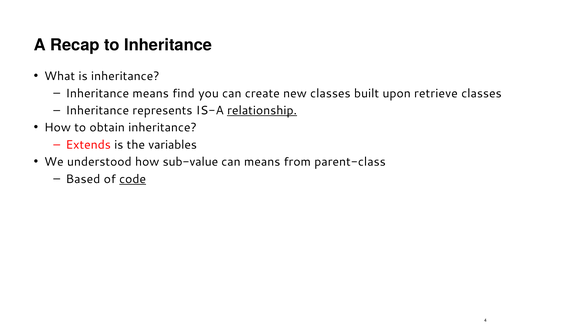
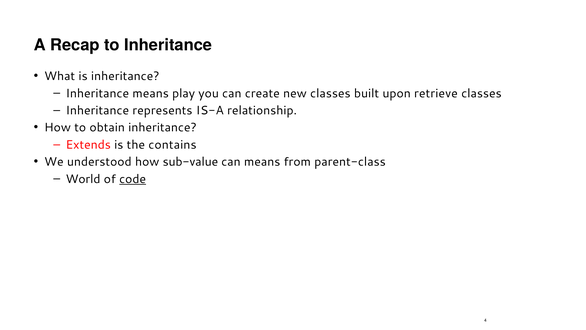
find: find -> play (184, 93)
relationship underline: present -> none (262, 110)
variables: variables -> contains (172, 145)
Based: Based -> World (83, 179)
